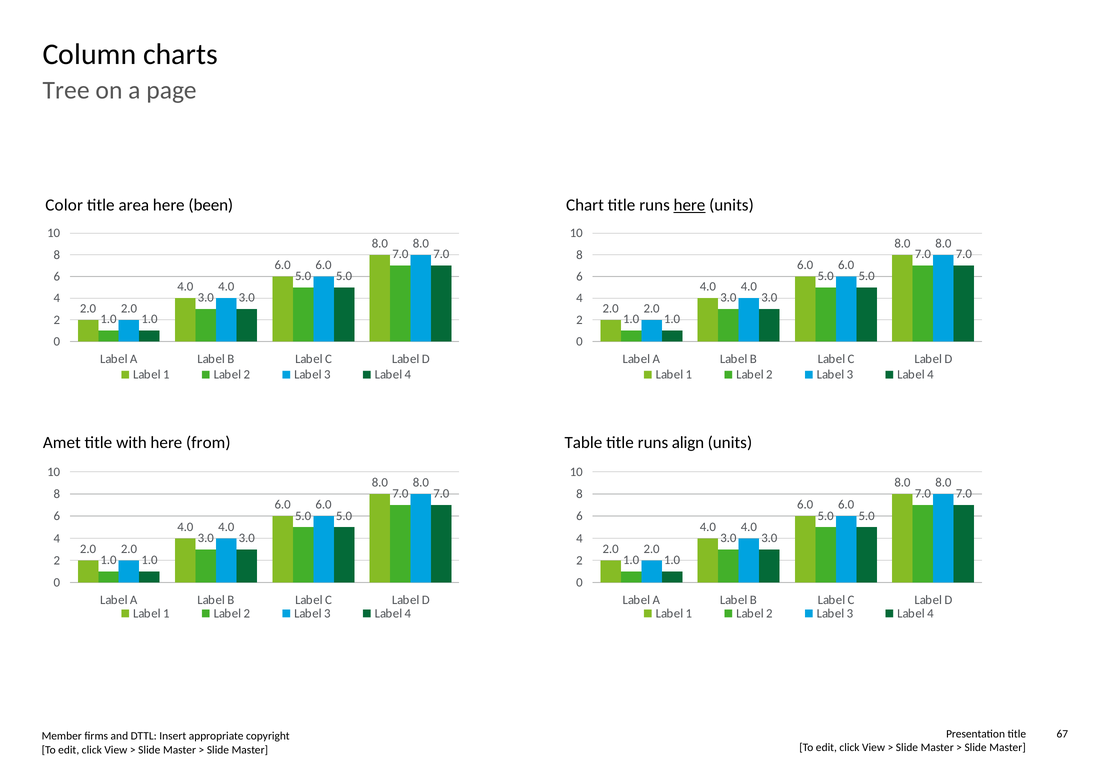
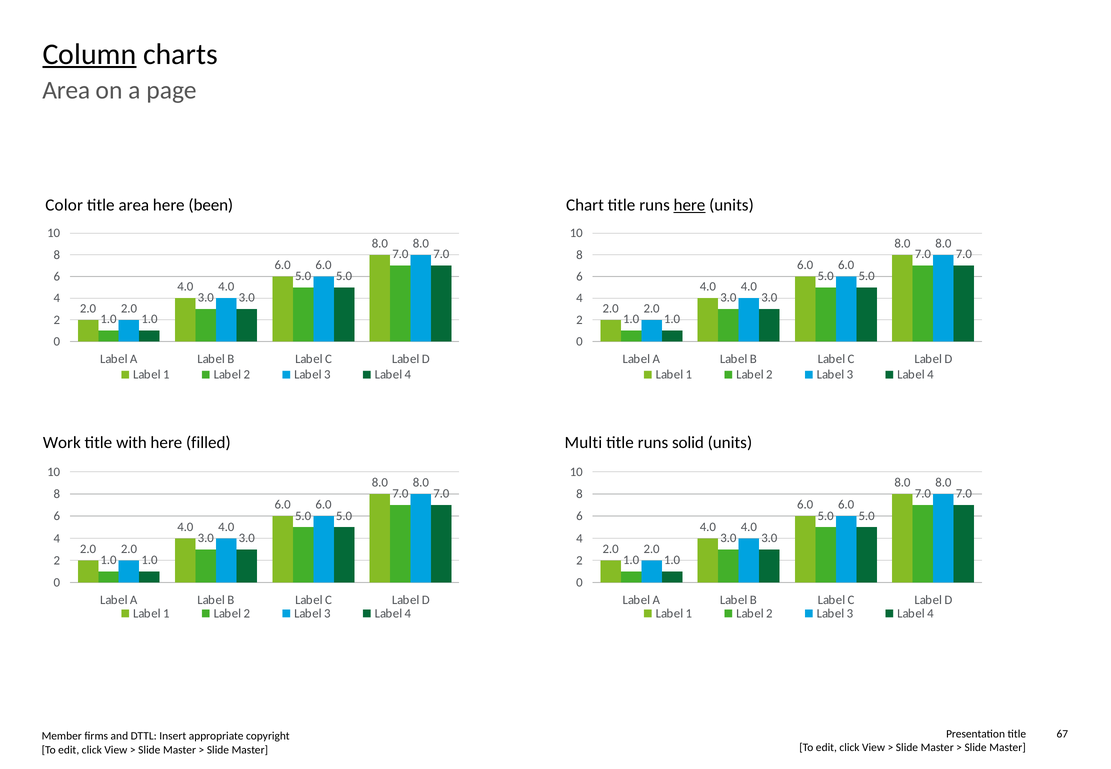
Column underline: none -> present (89, 54)
Tree: Tree -> Area (66, 90)
Amet: Amet -> Work (62, 442)
from: from -> filled (208, 442)
Table: Table -> Multi (583, 442)
align: align -> solid (688, 442)
